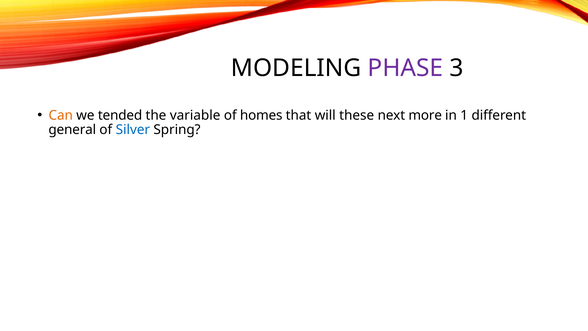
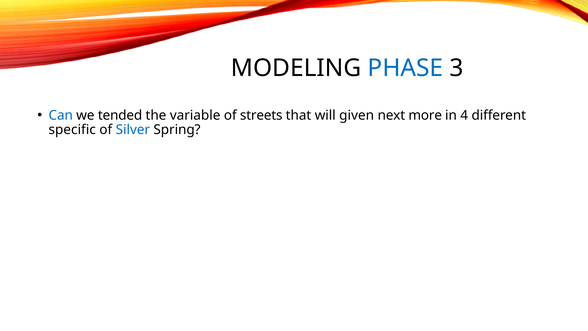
PHASE colour: purple -> blue (405, 68)
Can colour: orange -> blue (61, 115)
homes: homes -> streets (261, 115)
these: these -> given (357, 115)
1: 1 -> 4 (464, 115)
general: general -> specific (72, 130)
